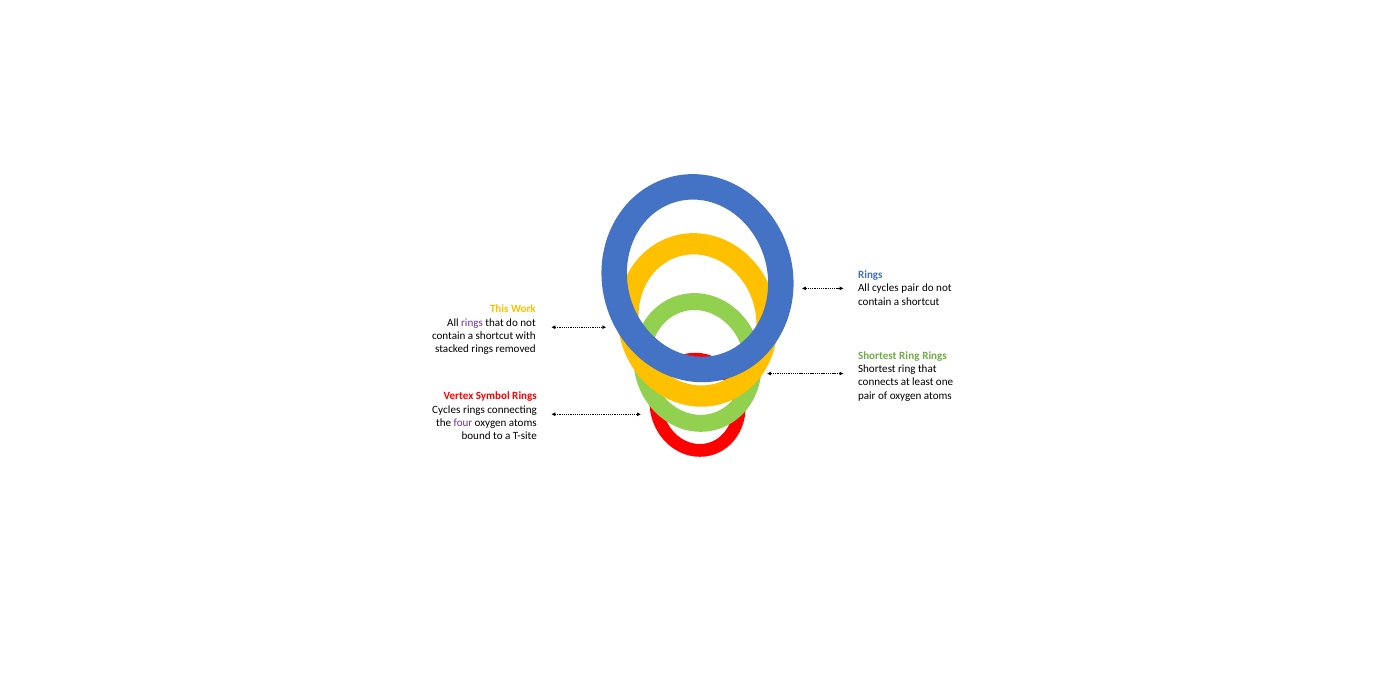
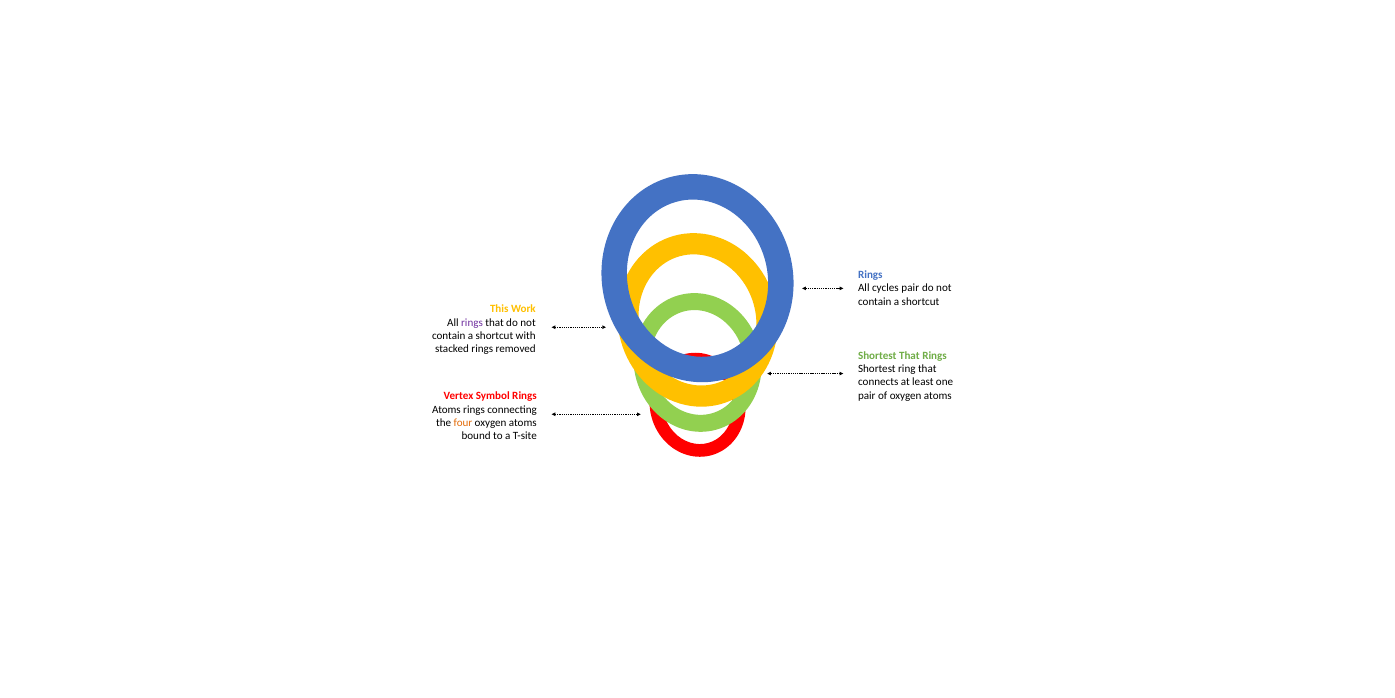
Ring: Ring -> That (909, 355)
Cycles: Cycles -> Atoms (446, 409)
four colour: purple -> orange (463, 423)
